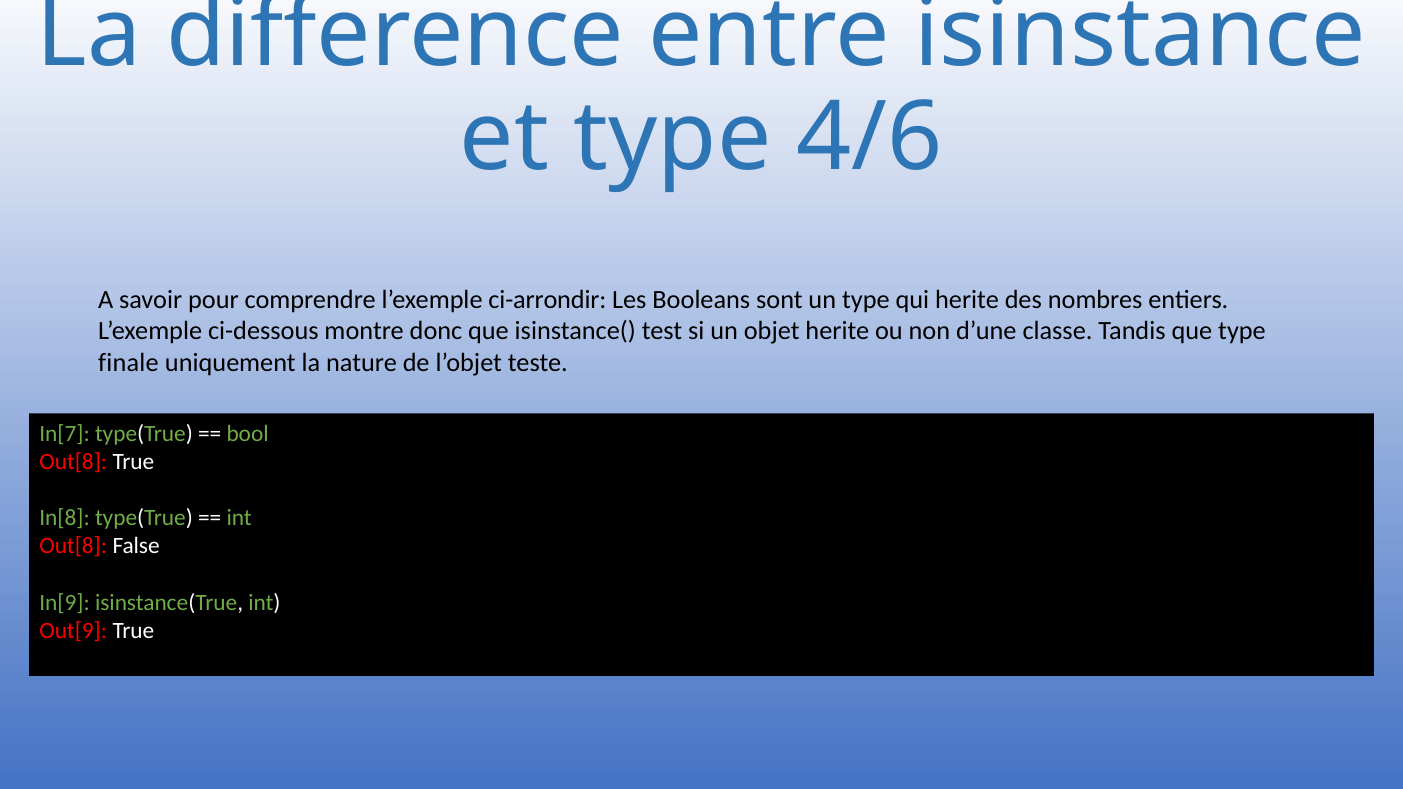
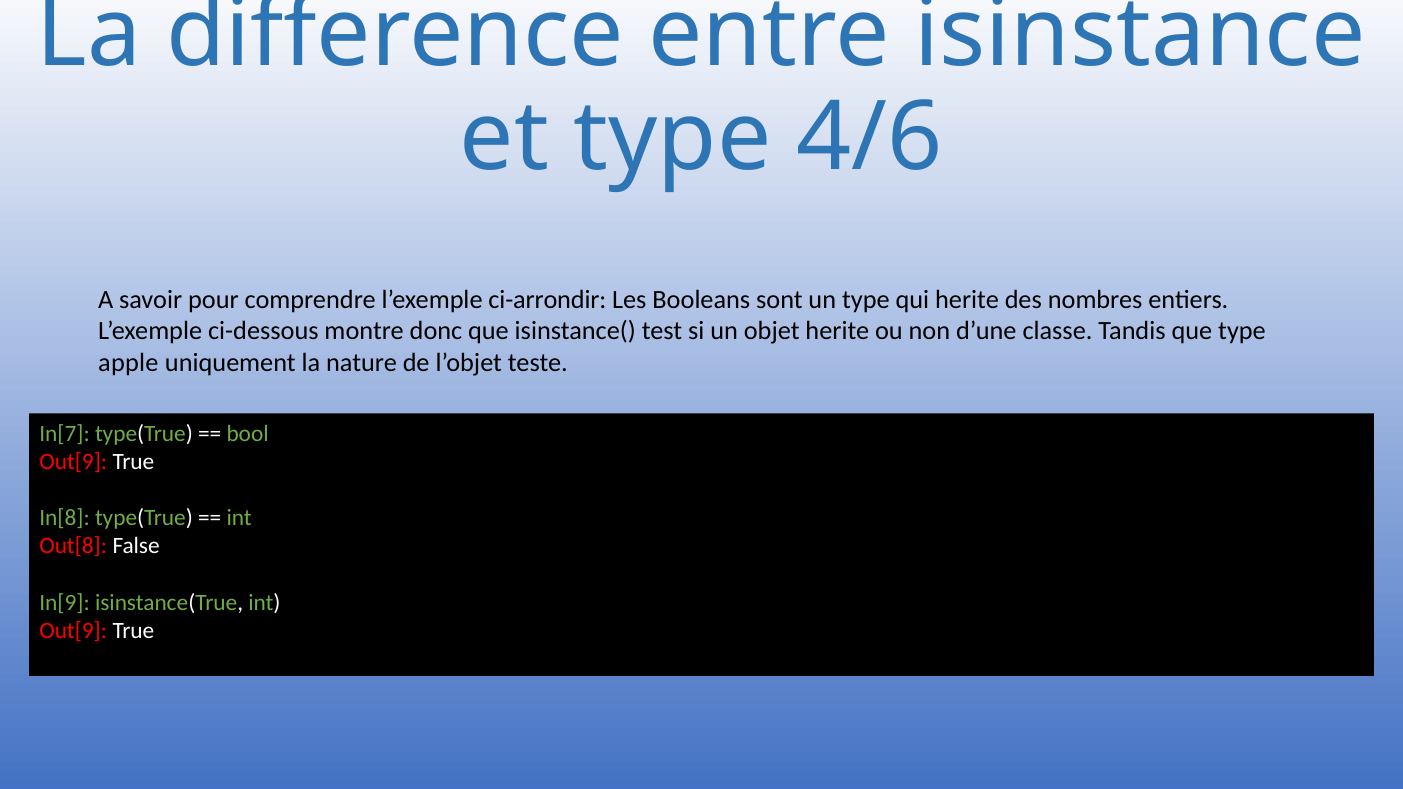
finale: finale -> apple (128, 363)
Out[8: Out[8 -> Out[9 (73, 462)
